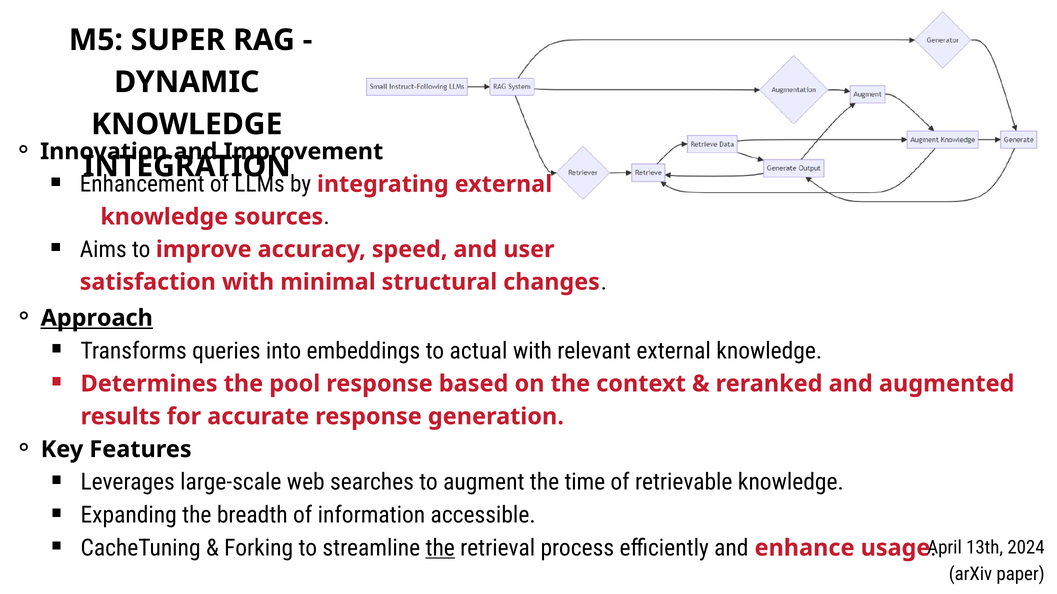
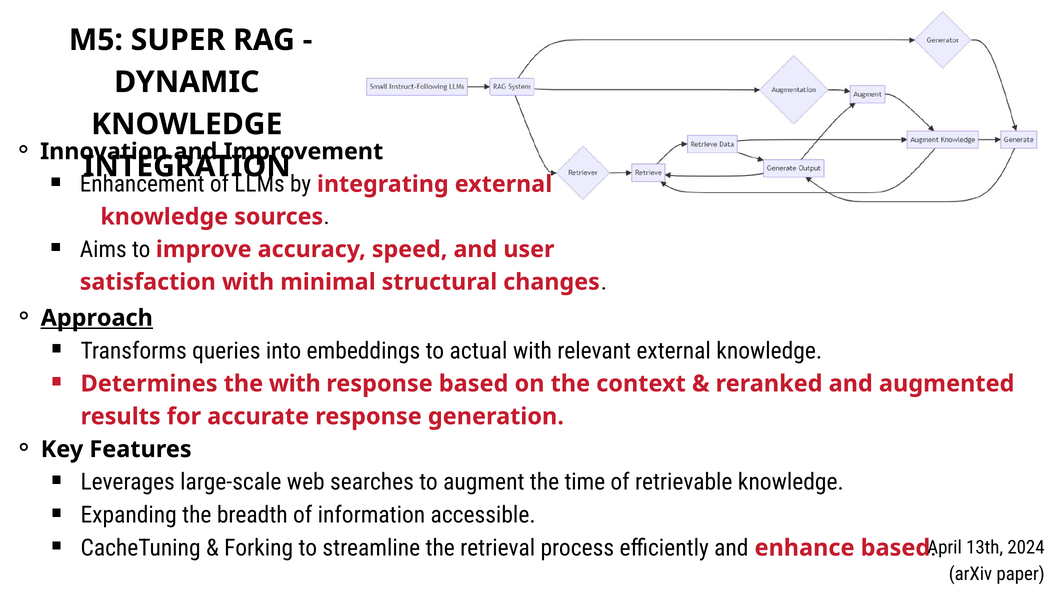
the pool: pool -> with (295, 384)
the underline: present -> none (440, 548)
enhance usage: usage -> based (895, 548)
